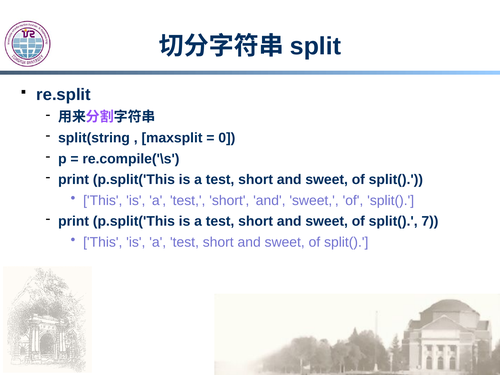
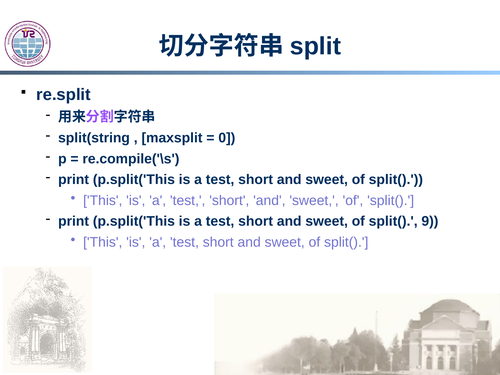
7: 7 -> 9 (430, 221)
